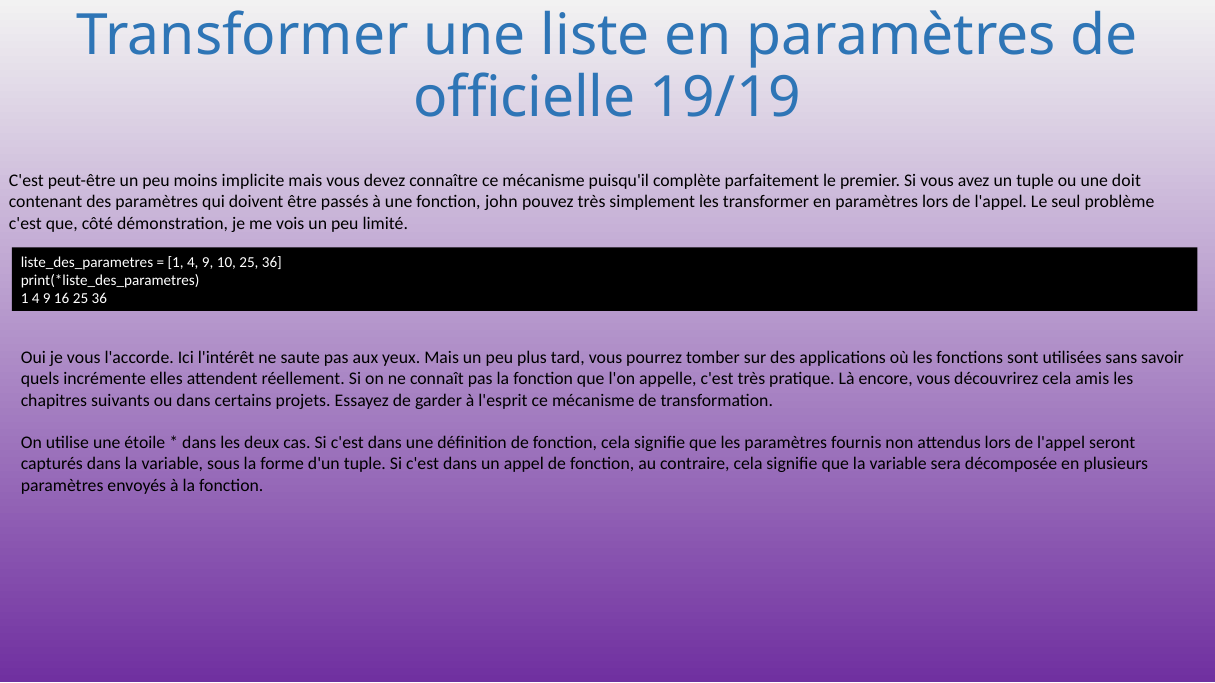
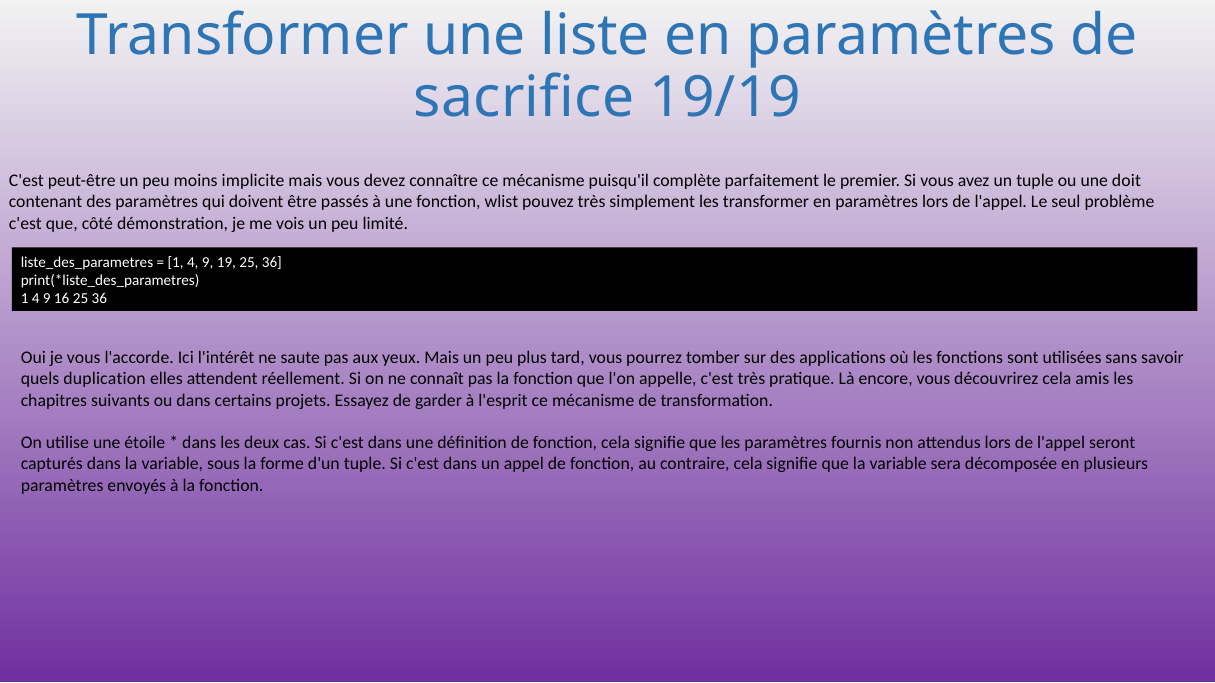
officielle: officielle -> sacrifice (524, 97)
john: john -> wlist (501, 202)
10: 10 -> 19 (226, 262)
incrémente: incrémente -> duplication (105, 379)
